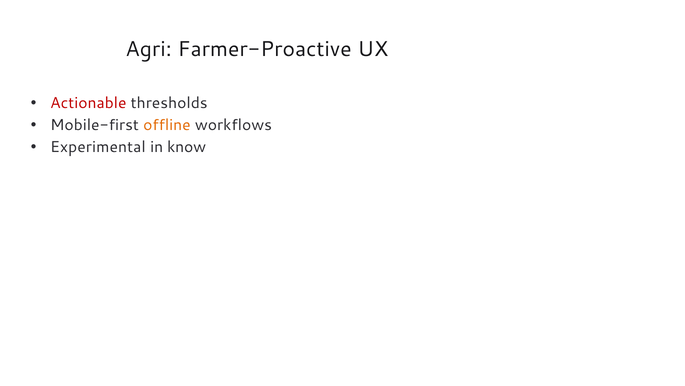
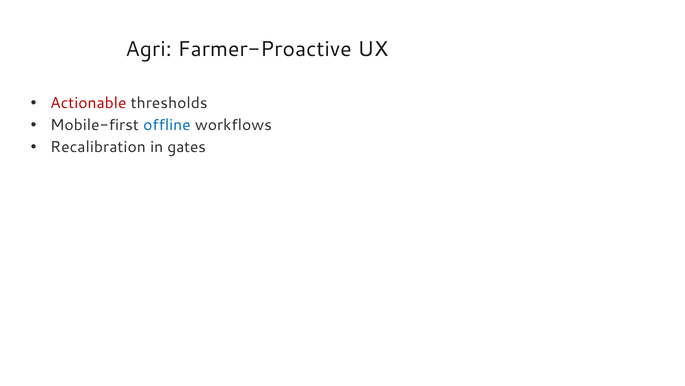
offline colour: orange -> blue (167, 125)
Experimental: Experimental -> Recalibration (98, 147)
know: know -> gates (187, 147)
